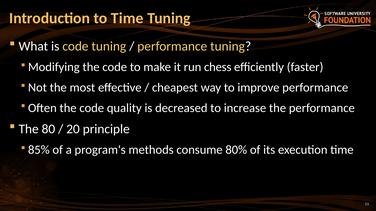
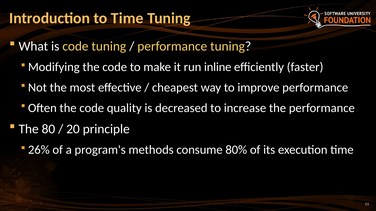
chess: chess -> inline (218, 67)
85%: 85% -> 26% (39, 150)
